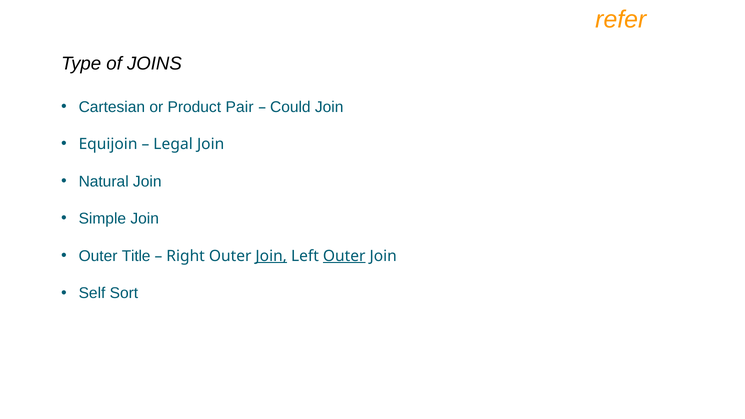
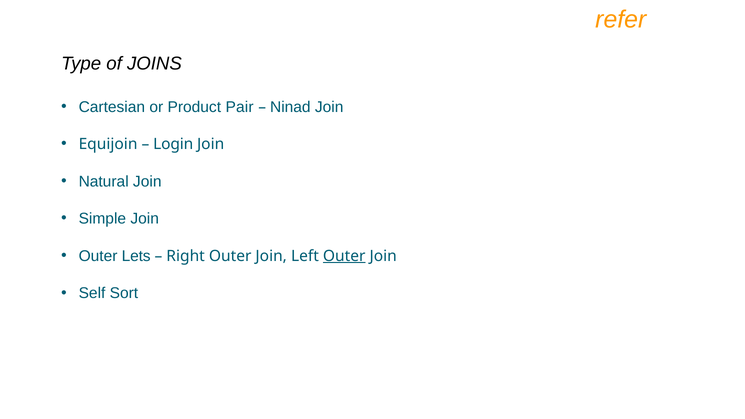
Could: Could -> Ninad (290, 107)
Legal: Legal -> Login (173, 144)
Title: Title -> Lets (136, 256)
Join underline: present -> none (271, 256)
